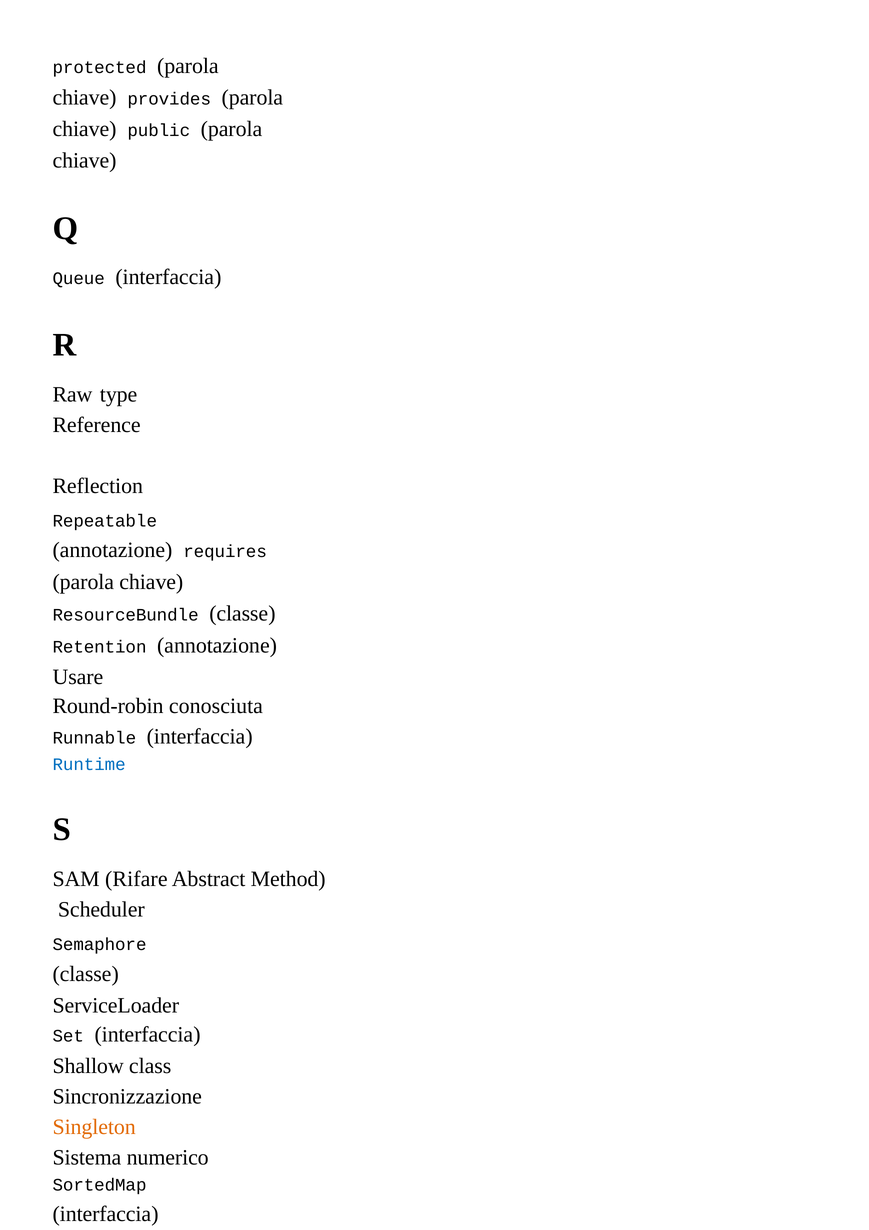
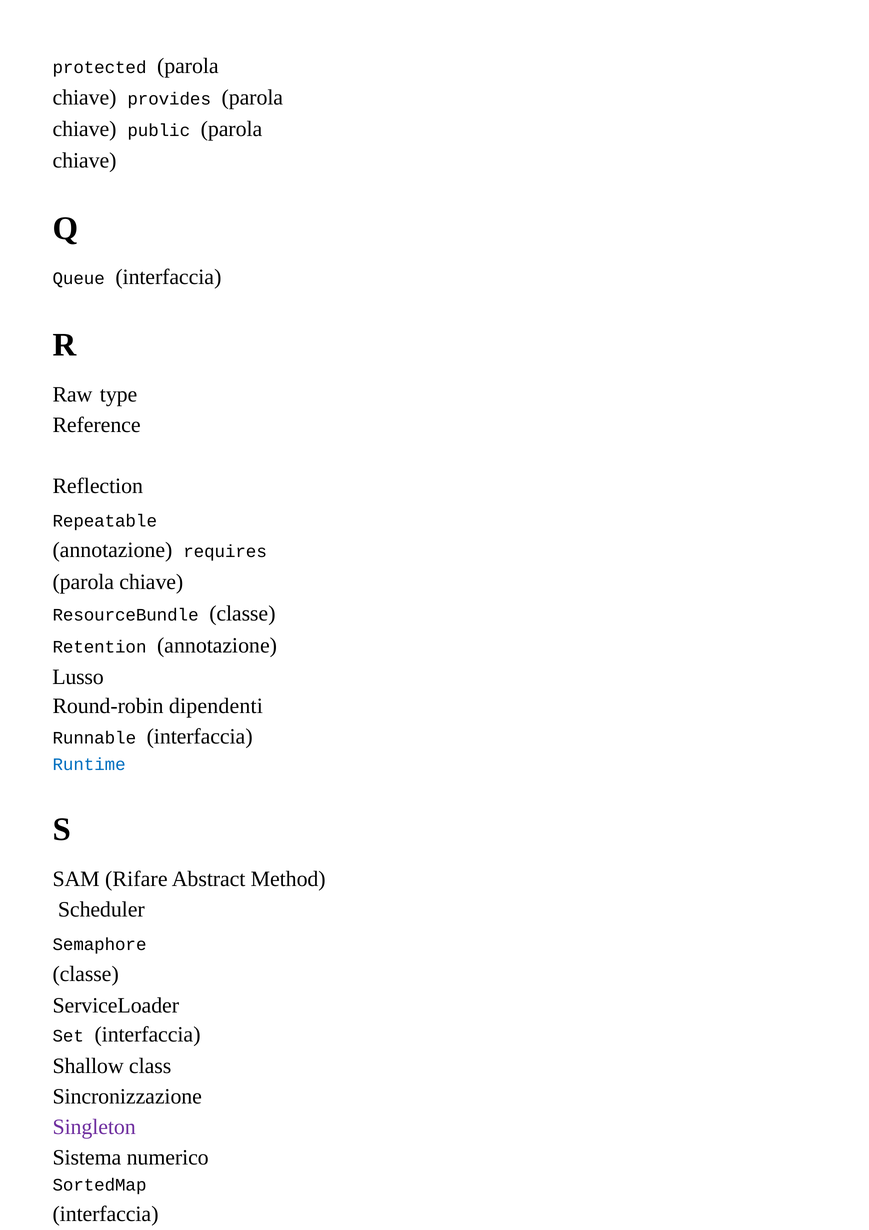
Usare: Usare -> Lusso (78, 677)
conosciuta: conosciuta -> dipendenti (216, 706)
Singleton colour: orange -> purple (94, 1127)
